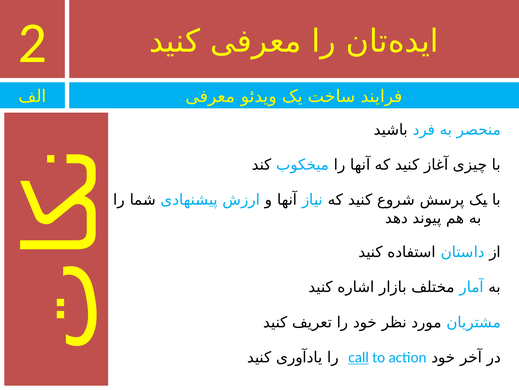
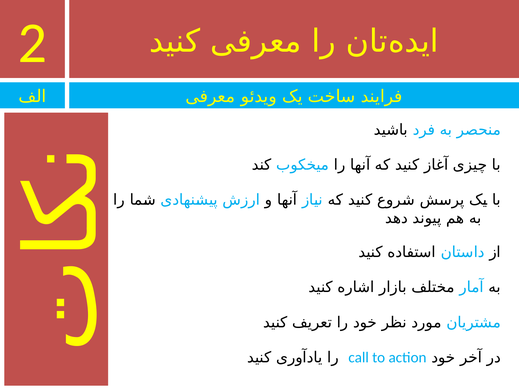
call underline: present -> none (359, 357)
